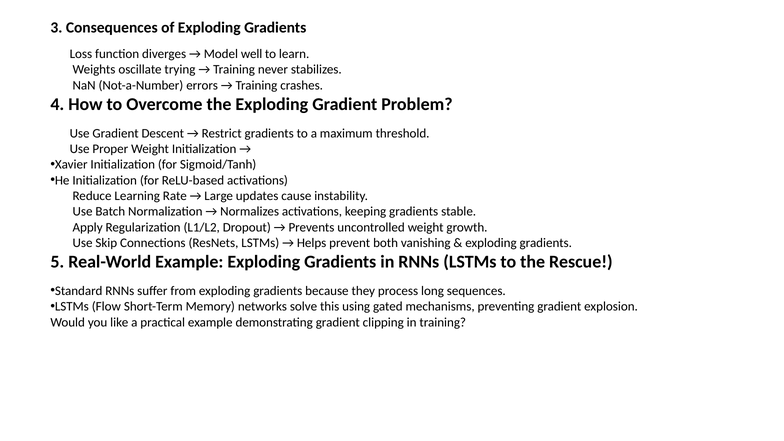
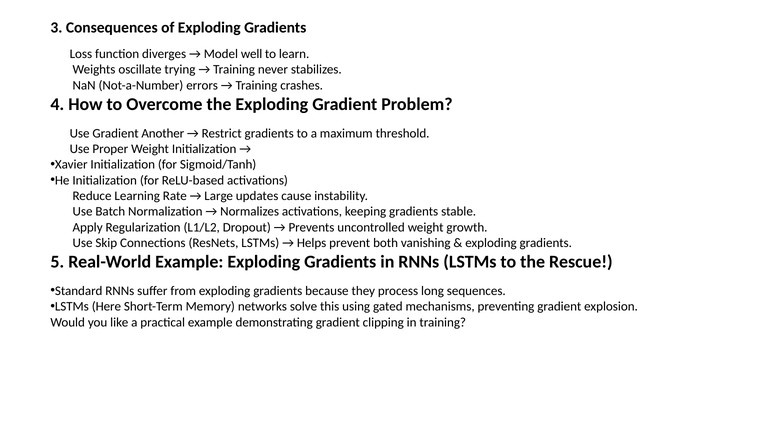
Descent: Descent -> Another (163, 133)
Flow: Flow -> Here (106, 307)
